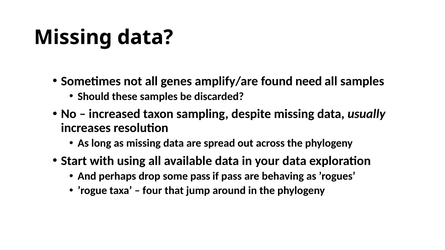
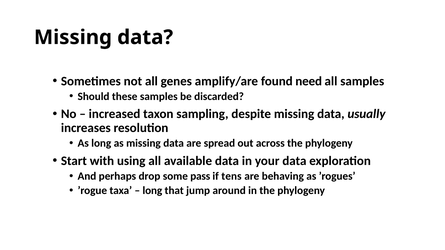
if pass: pass -> tens (231, 176)
four: four -> long (152, 191)
